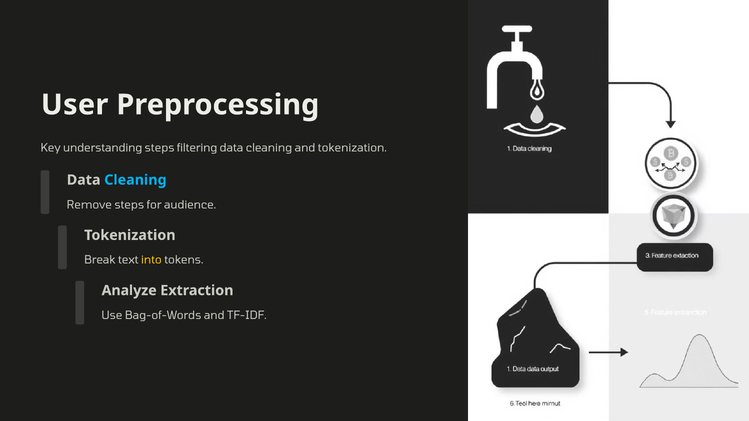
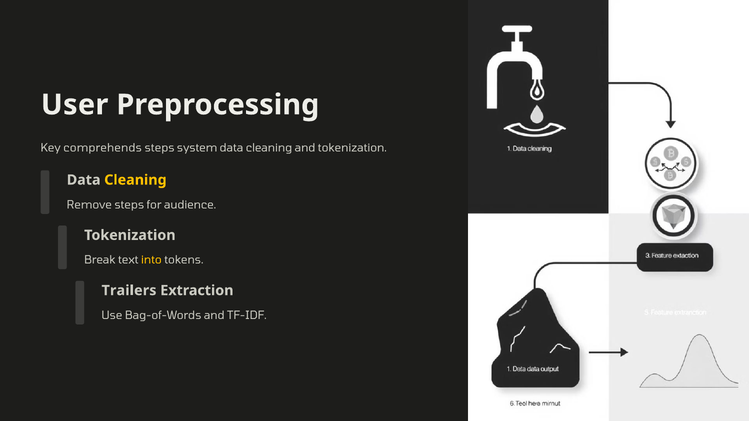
understanding: understanding -> comprehends (103, 148)
filtering: filtering -> system (197, 148)
Cleaning colour: light blue -> yellow (135, 180)
Analyze: Analyze -> Trailers (129, 291)
